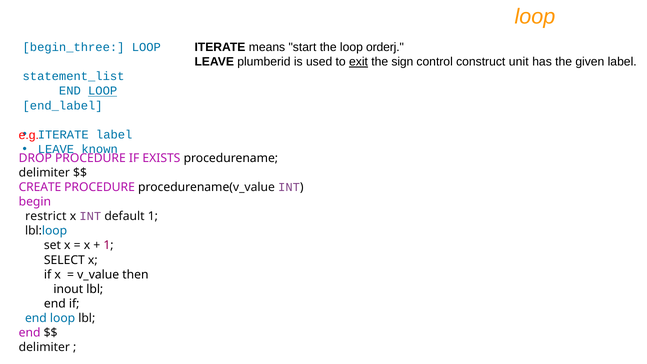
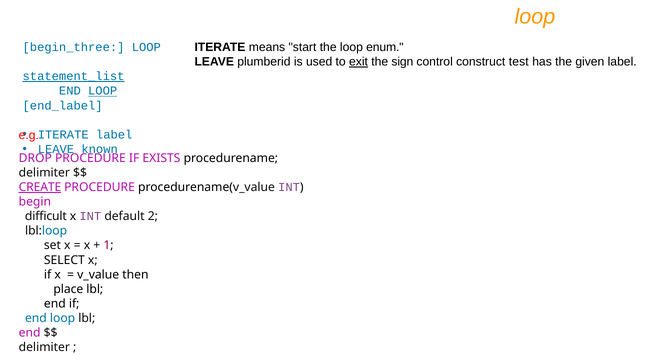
orderj: orderj -> enum (385, 47)
unit: unit -> test (519, 62)
statement_list underline: none -> present (74, 76)
CREATE underline: none -> present (40, 187)
restrict: restrict -> difficult (46, 216)
default 1: 1 -> 2 (153, 216)
inout: inout -> place (68, 289)
